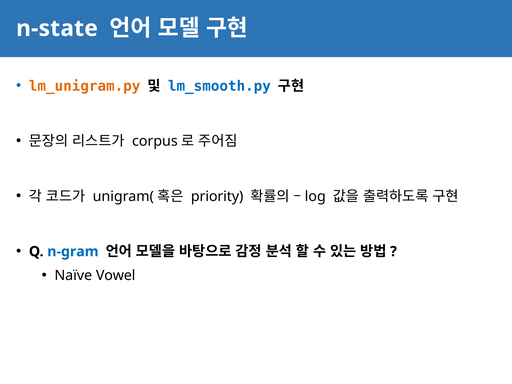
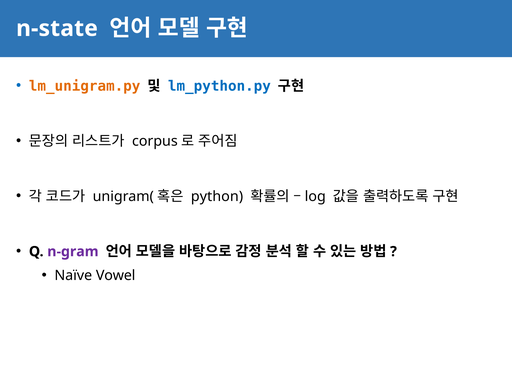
lm_smooth.py: lm_smooth.py -> lm_python.py (219, 86)
priority: priority -> python (217, 196)
n-gram colour: blue -> purple (73, 252)
